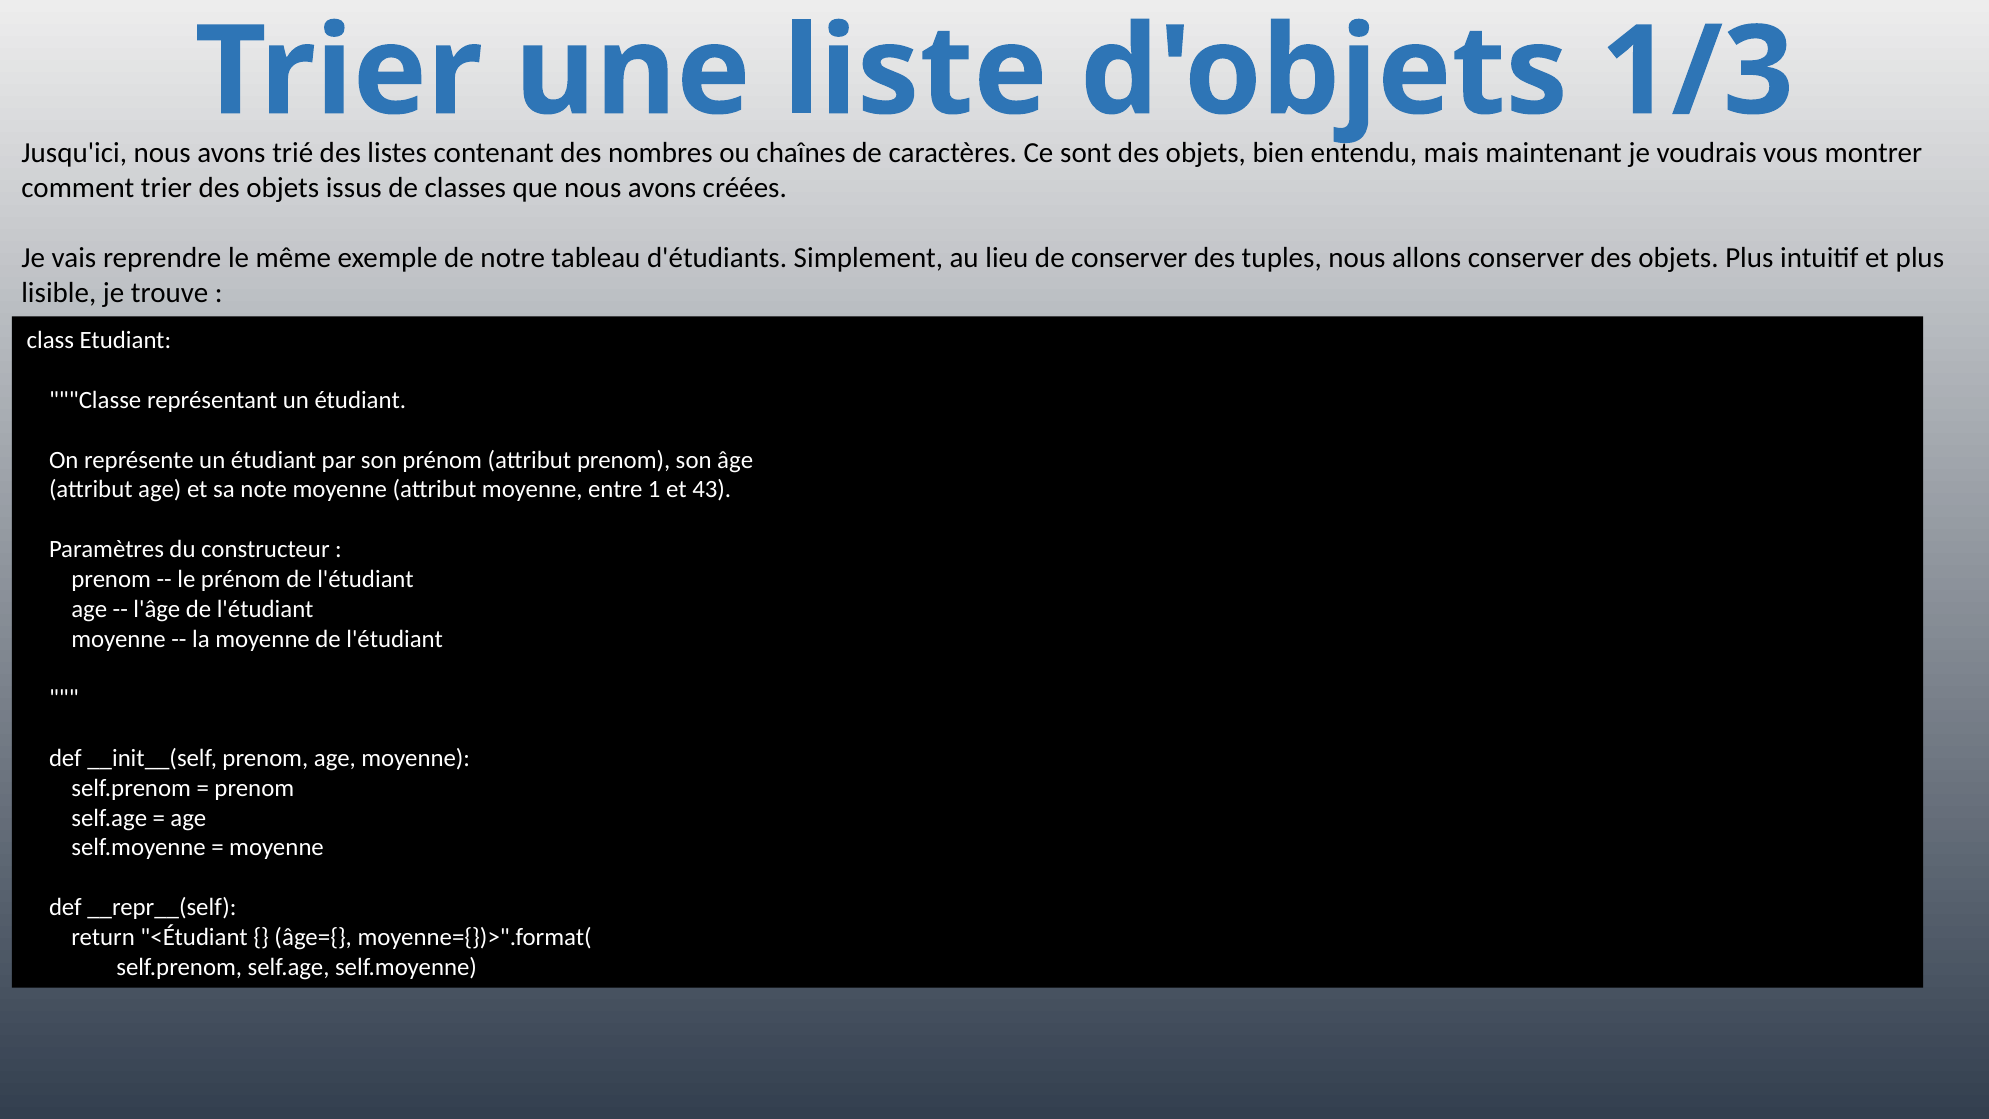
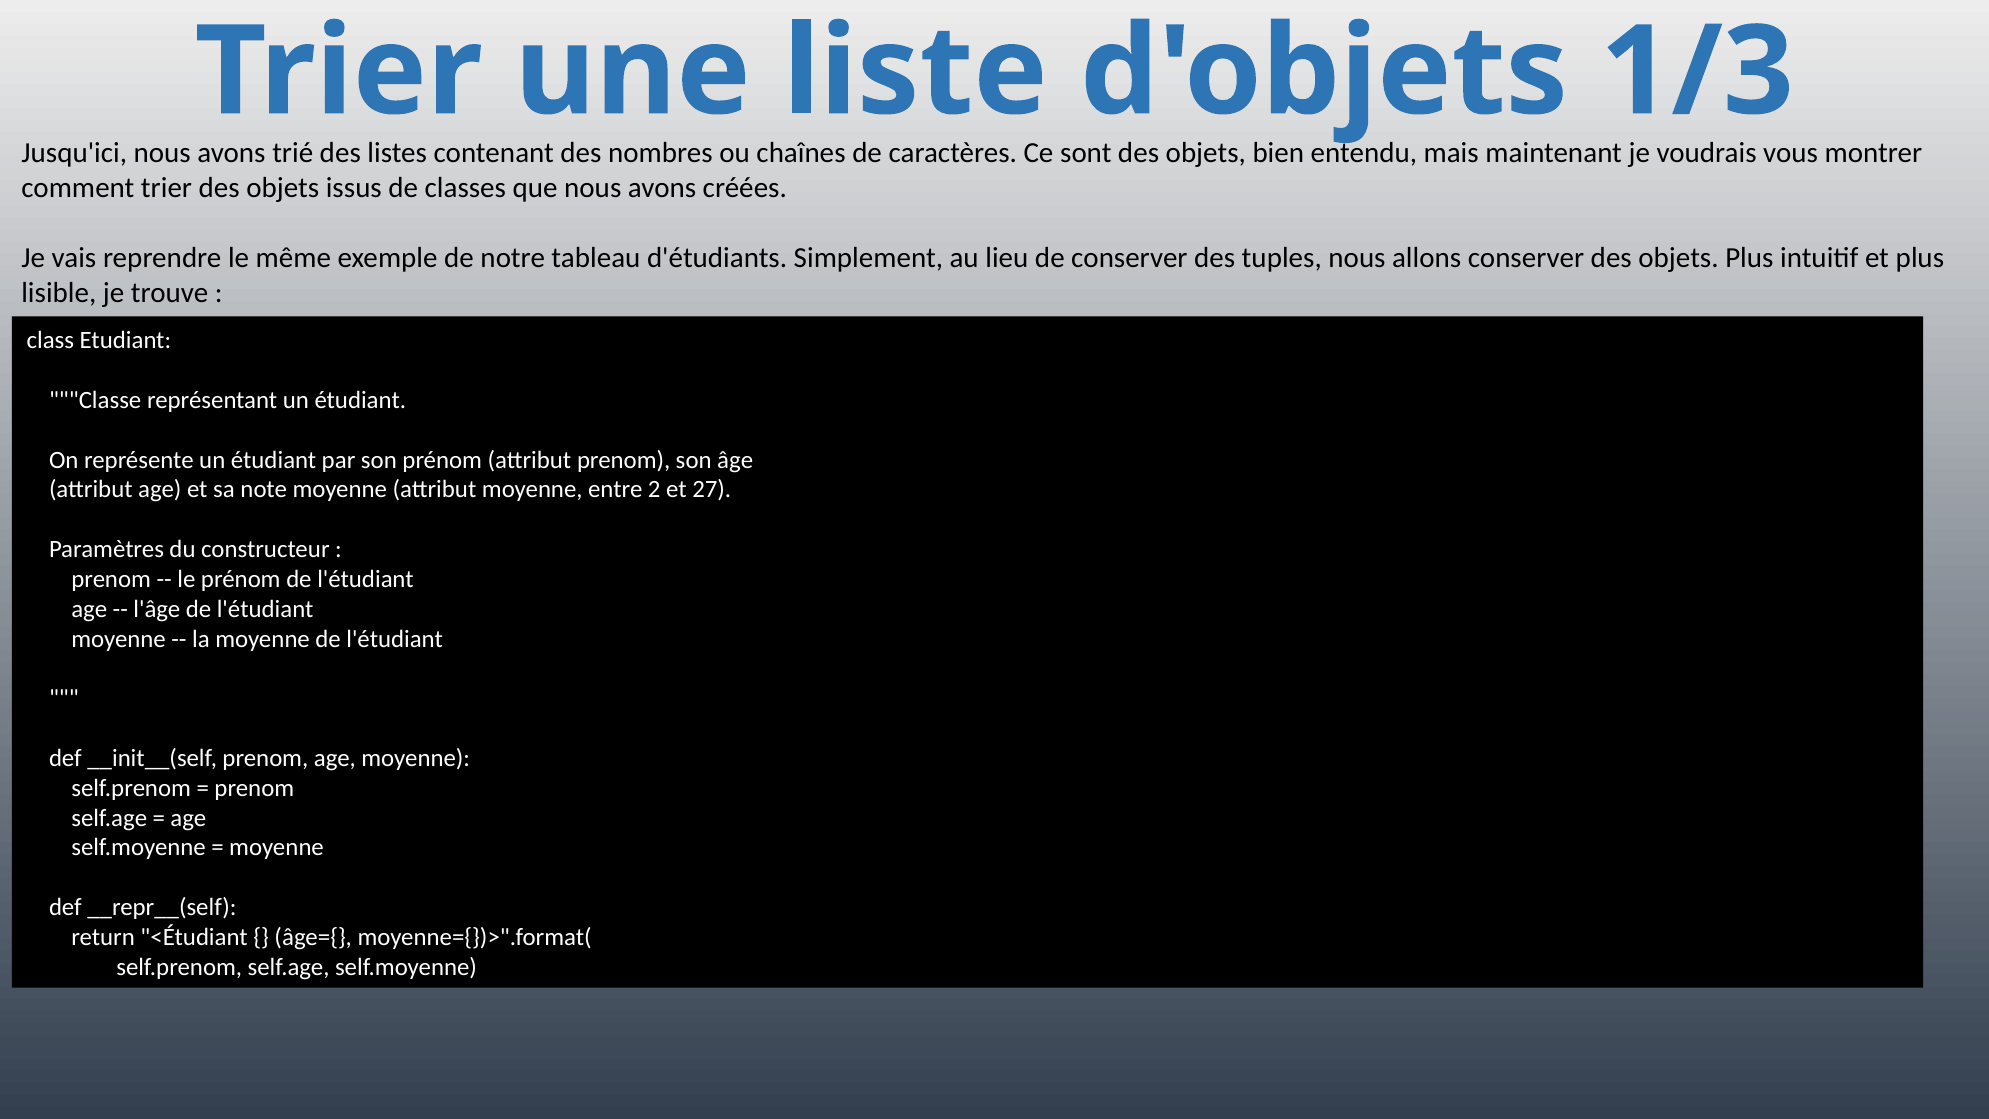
1: 1 -> 2 (654, 490)
43: 43 -> 27 (712, 490)
